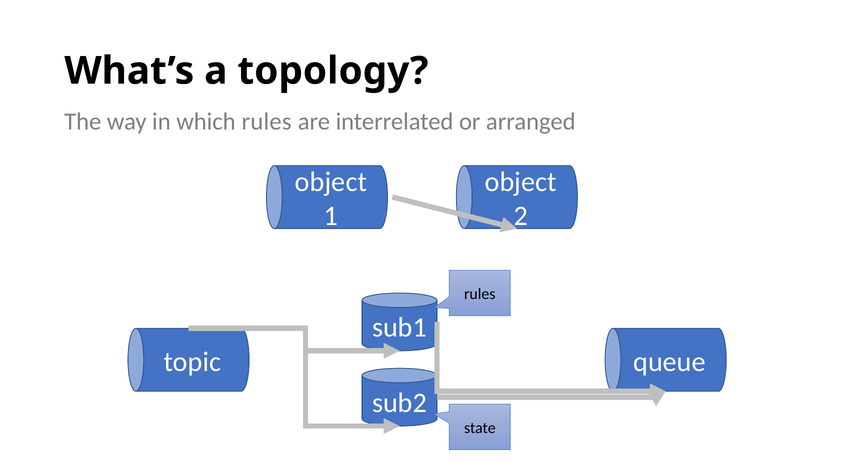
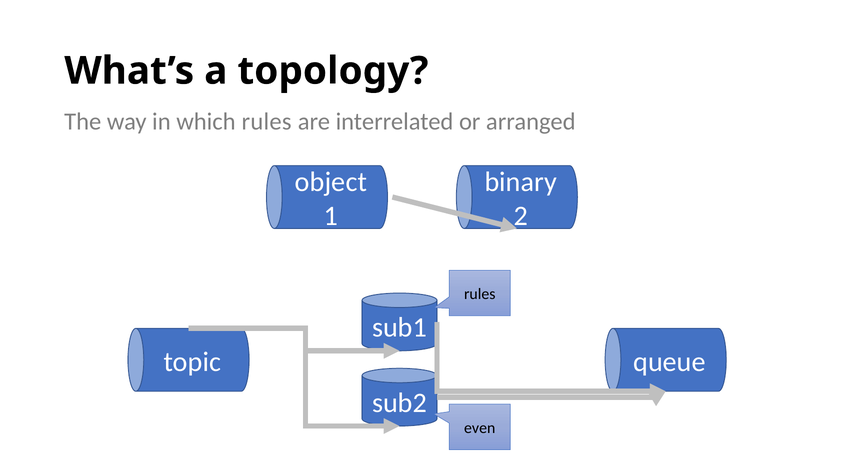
object: object -> binary (521, 182)
state: state -> even (480, 428)
